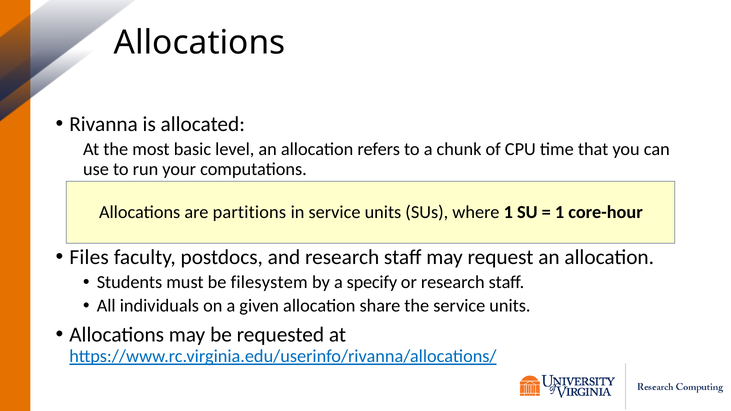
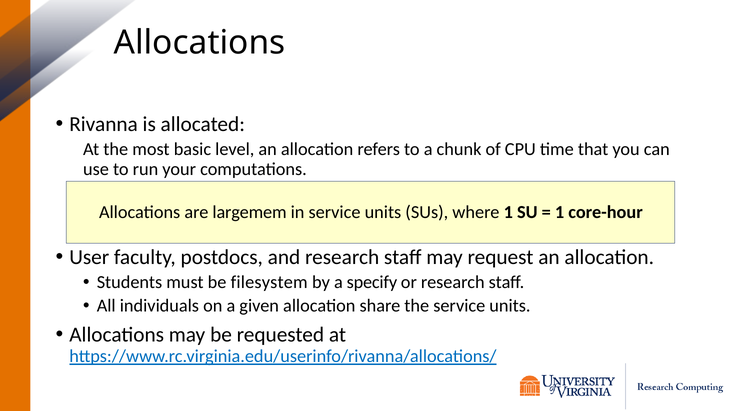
partitions: partitions -> largemem (250, 212)
Files: Files -> User (89, 257)
